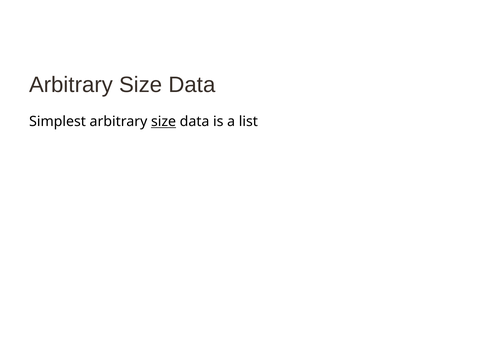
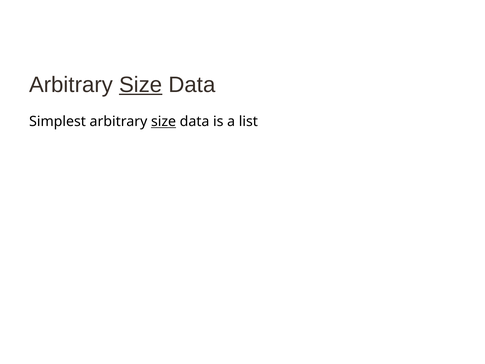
Size underline: none -> present (141, 85)
